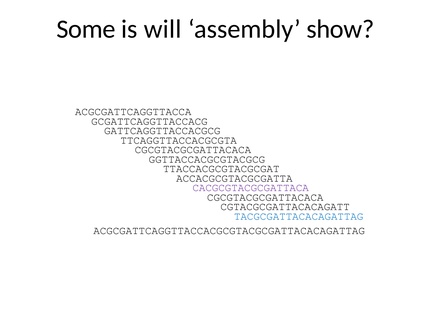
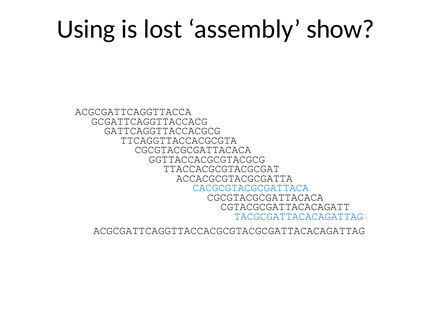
Some: Some -> Using (86, 29)
will: will -> lost (163, 29)
CACGCGTACGCGATTACA colour: purple -> blue (251, 188)
